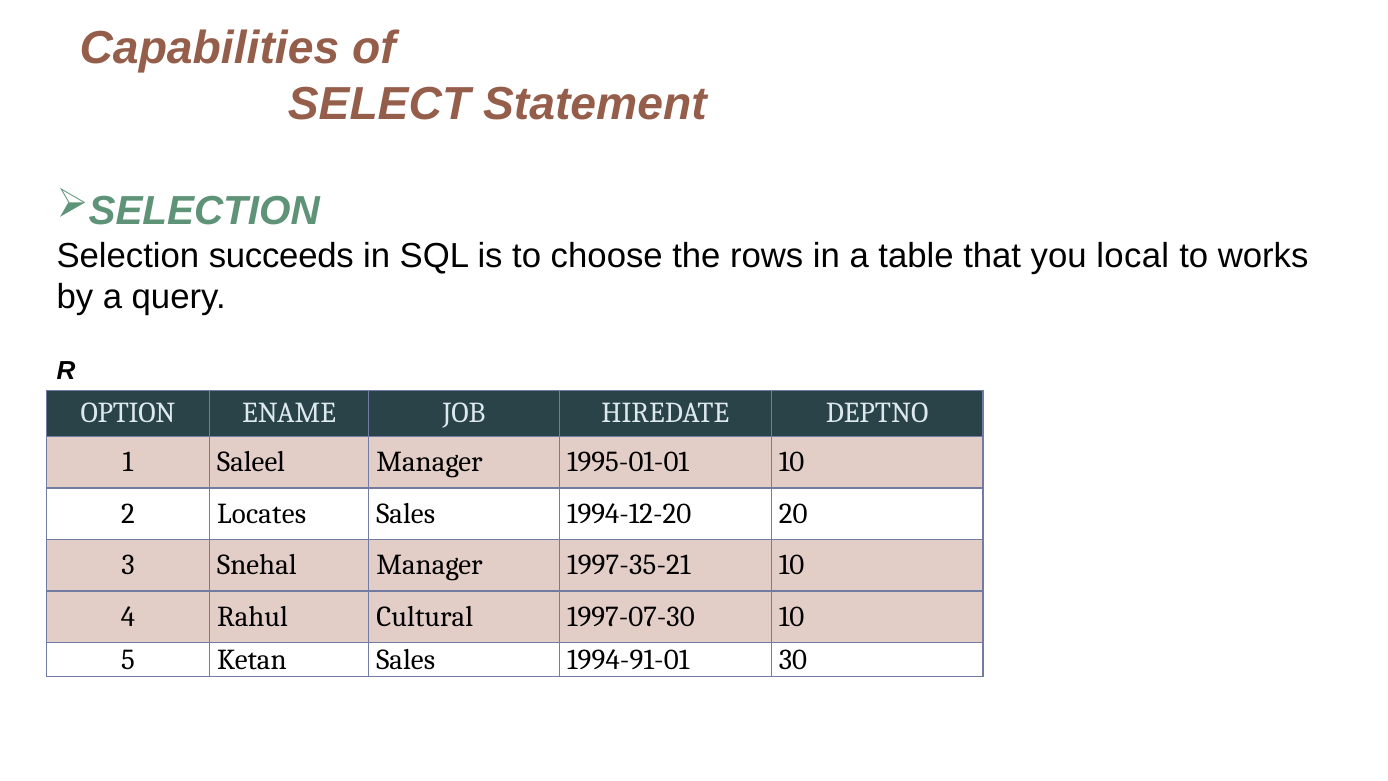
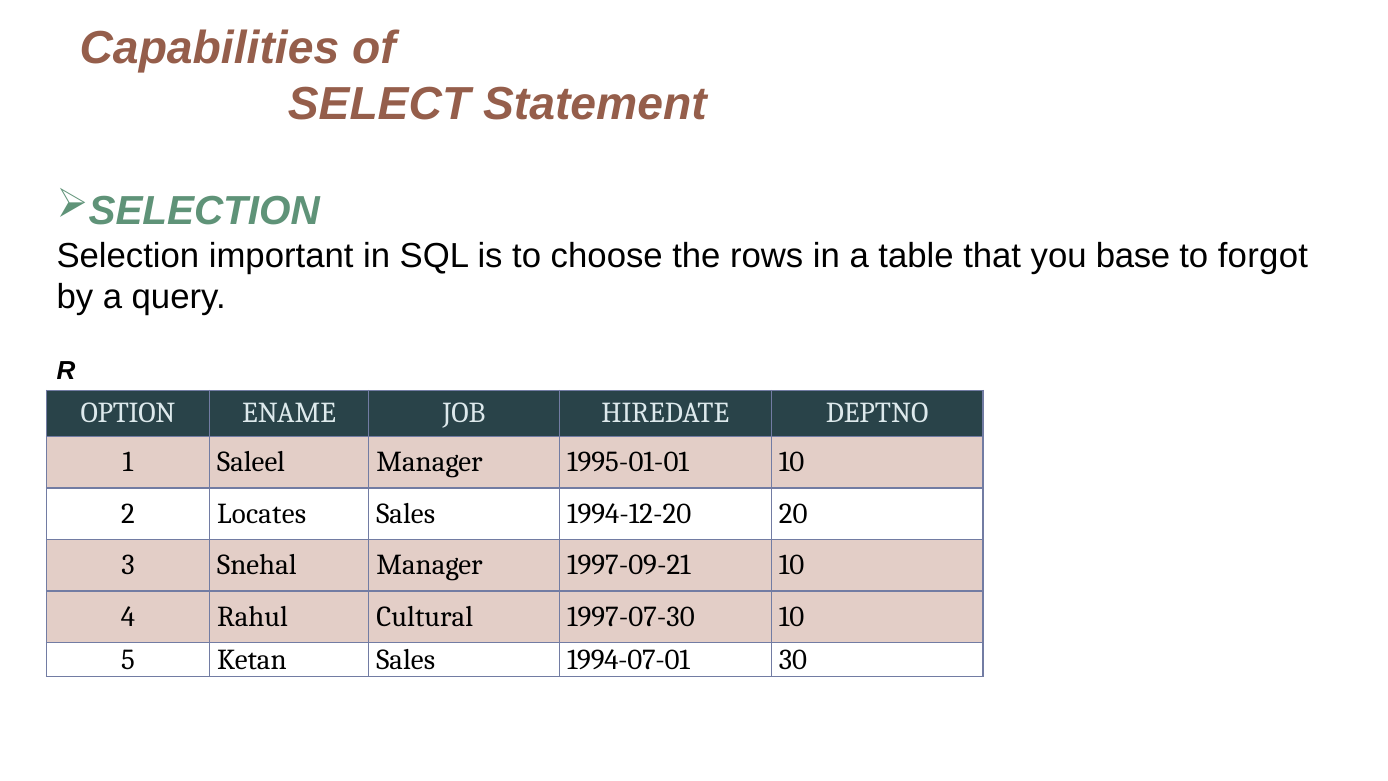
succeeds: succeeds -> important (281, 256)
local: local -> base (1133, 256)
works: works -> forgot (1263, 256)
1997-35-21: 1997-35-21 -> 1997-09-21 (629, 565)
1994-91-01: 1994-91-01 -> 1994-07-01 (628, 659)
